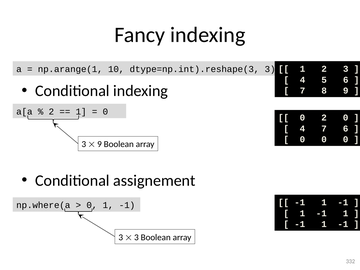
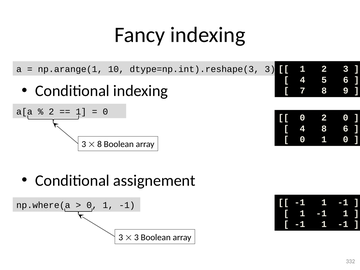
4 7: 7 -> 8 (324, 129)
0: 0 -> 1 (324, 139)
9: 9 -> 8 (99, 144)
